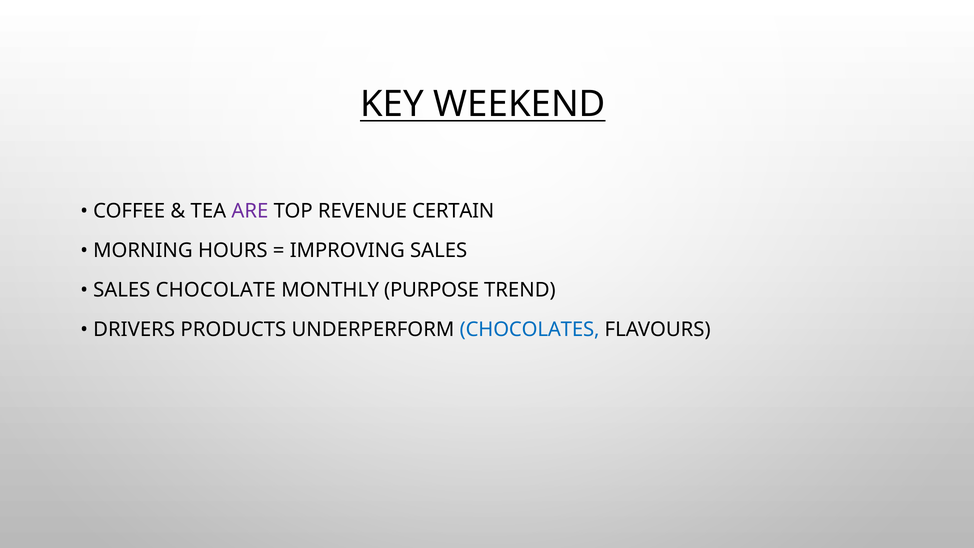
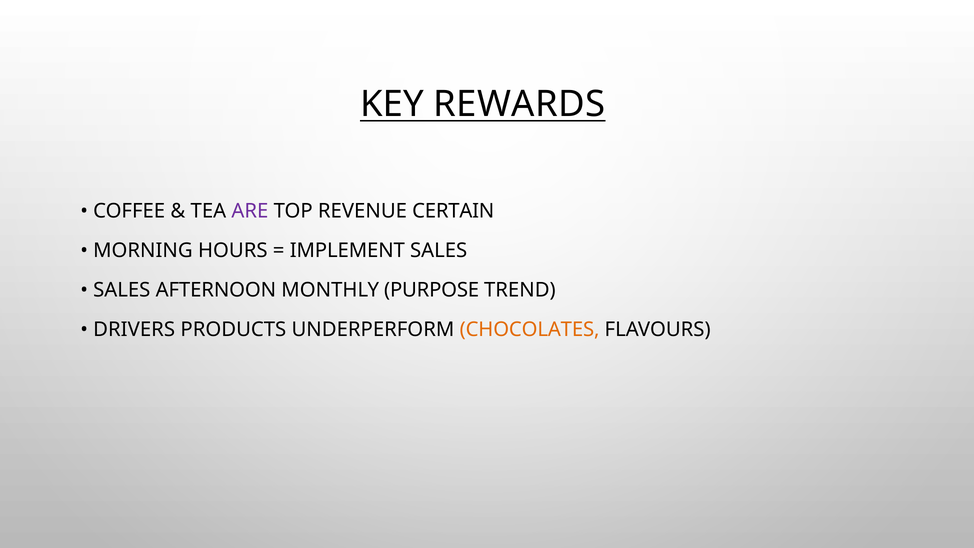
WEEKEND: WEEKEND -> REWARDS (519, 104)
IMPROVING: IMPROVING -> IMPLEMENT (347, 251)
CHOCOLATE: CHOCOLATE -> AFTERNOON (216, 290)
CHOCOLATES colour: blue -> orange (530, 329)
